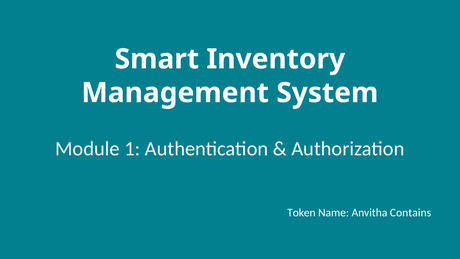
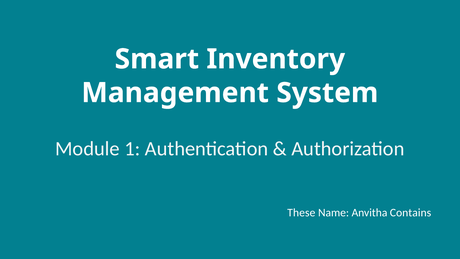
Token: Token -> These (301, 213)
